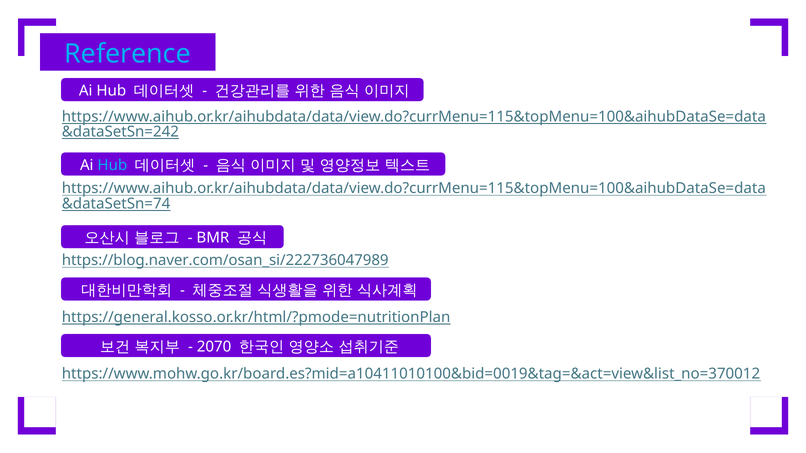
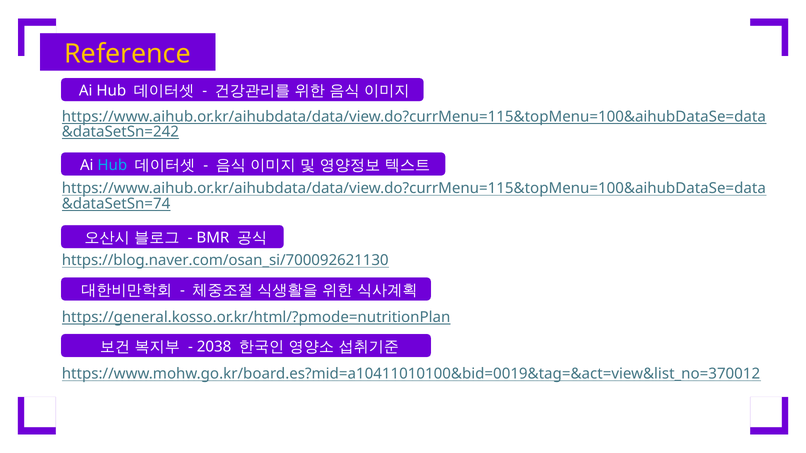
Reference colour: light blue -> yellow (128, 54)
https://blog.naver.com/osan_si/222736047989: https://blog.naver.com/osan_si/222736047989 -> https://blog.naver.com/osan_si/700092621130 (225, 261)
2070: 2070 -> 2038 (214, 347)
